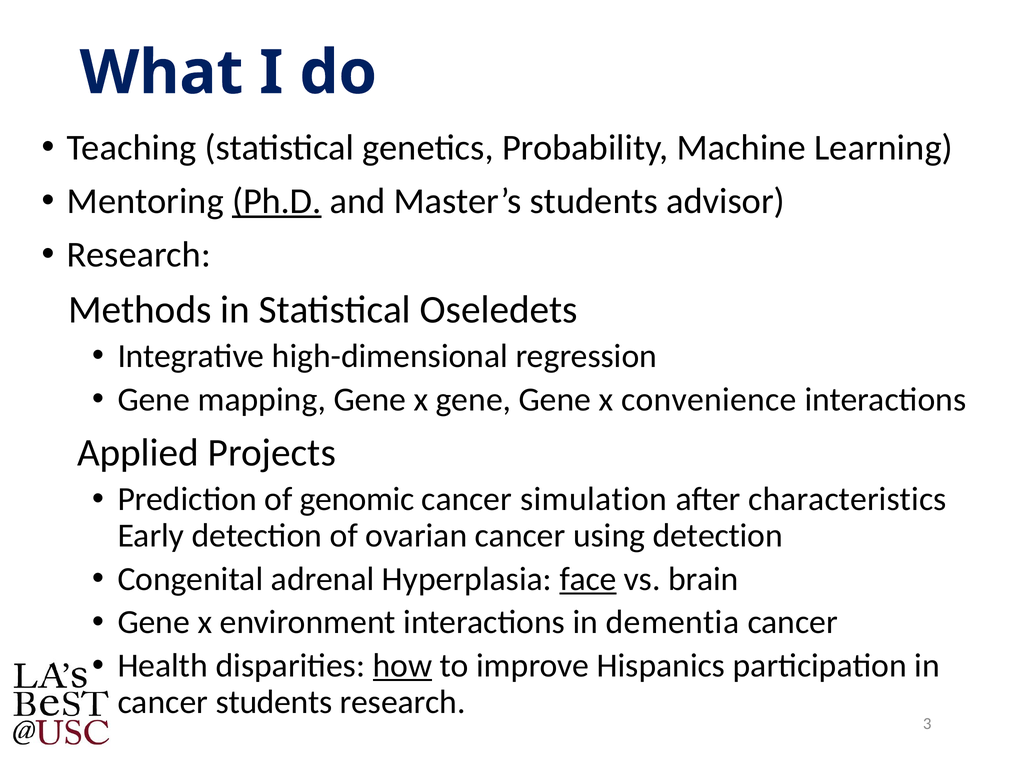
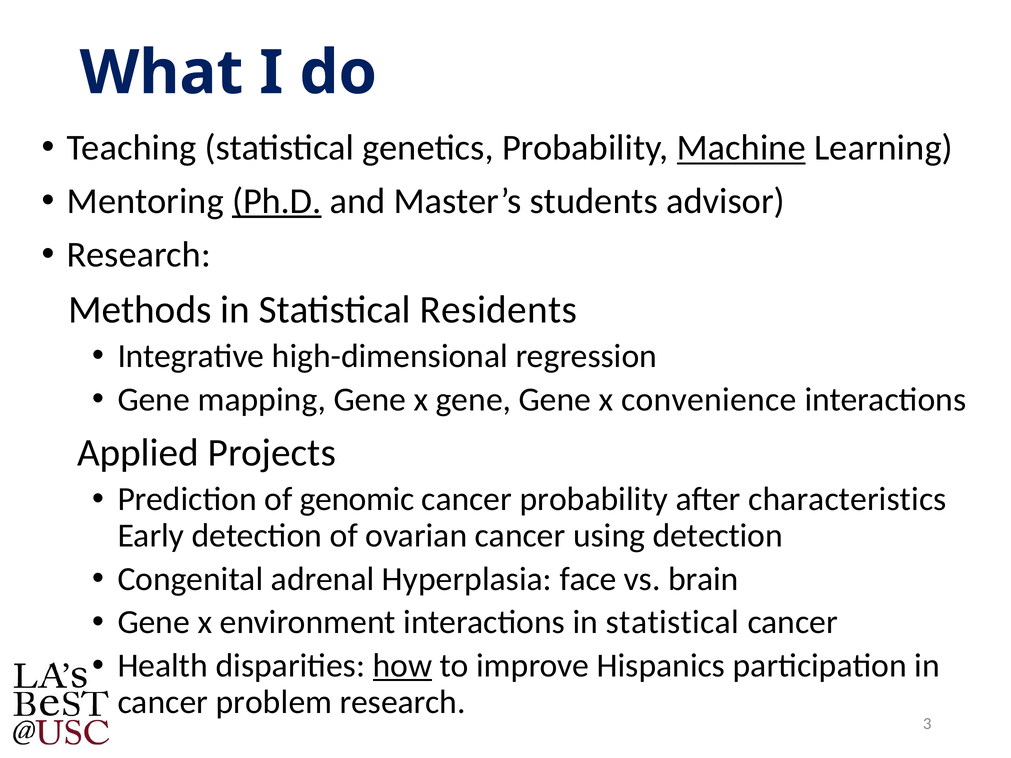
Machine underline: none -> present (741, 148)
Oseledets: Oseledets -> Residents (498, 310)
cancer simulation: simulation -> probability (594, 499)
face underline: present -> none (588, 579)
interactions in dementia: dementia -> statistical (673, 623)
cancer students: students -> problem (274, 702)
